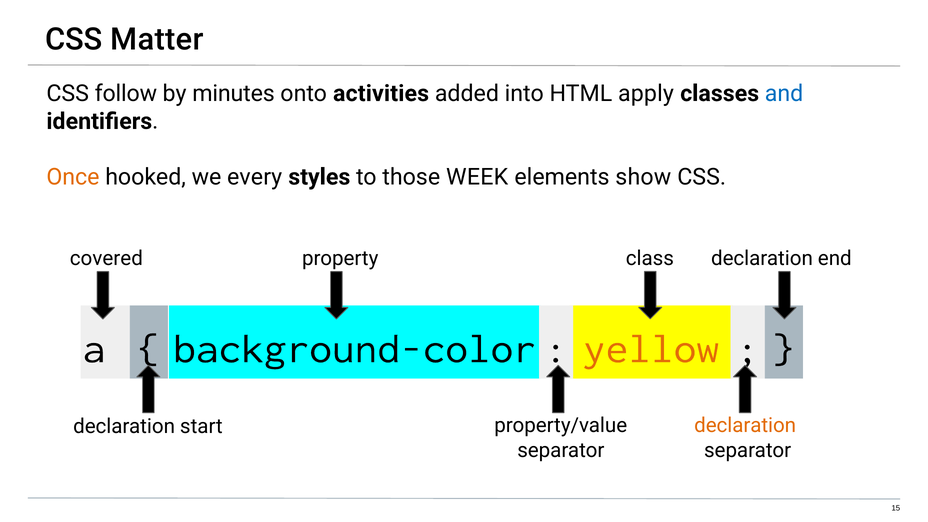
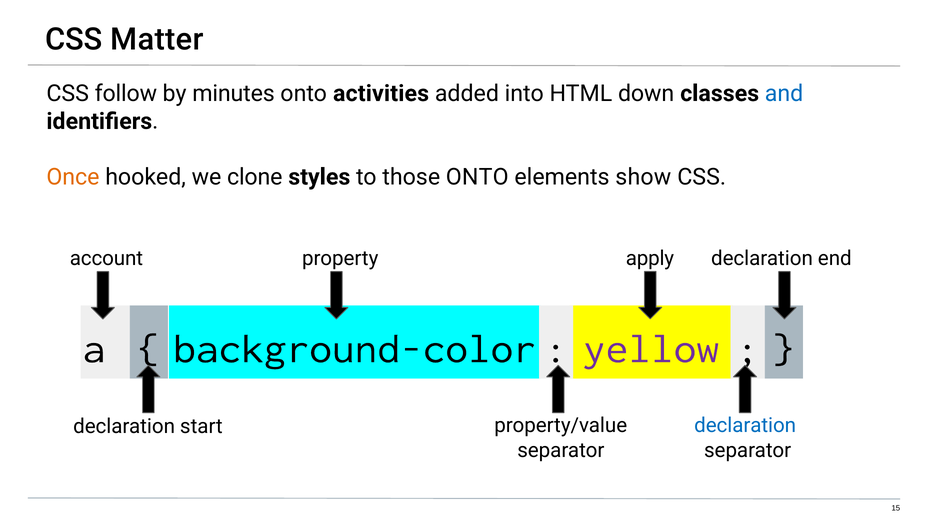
apply: apply -> down (646, 93)
every: every -> clone (255, 177)
those WEEK: WEEK -> ONTO (477, 177)
covered: covered -> account (106, 258)
class: class -> apply (650, 258)
yellow colour: orange -> purple (651, 349)
declaration colour: orange -> blue (745, 426)
